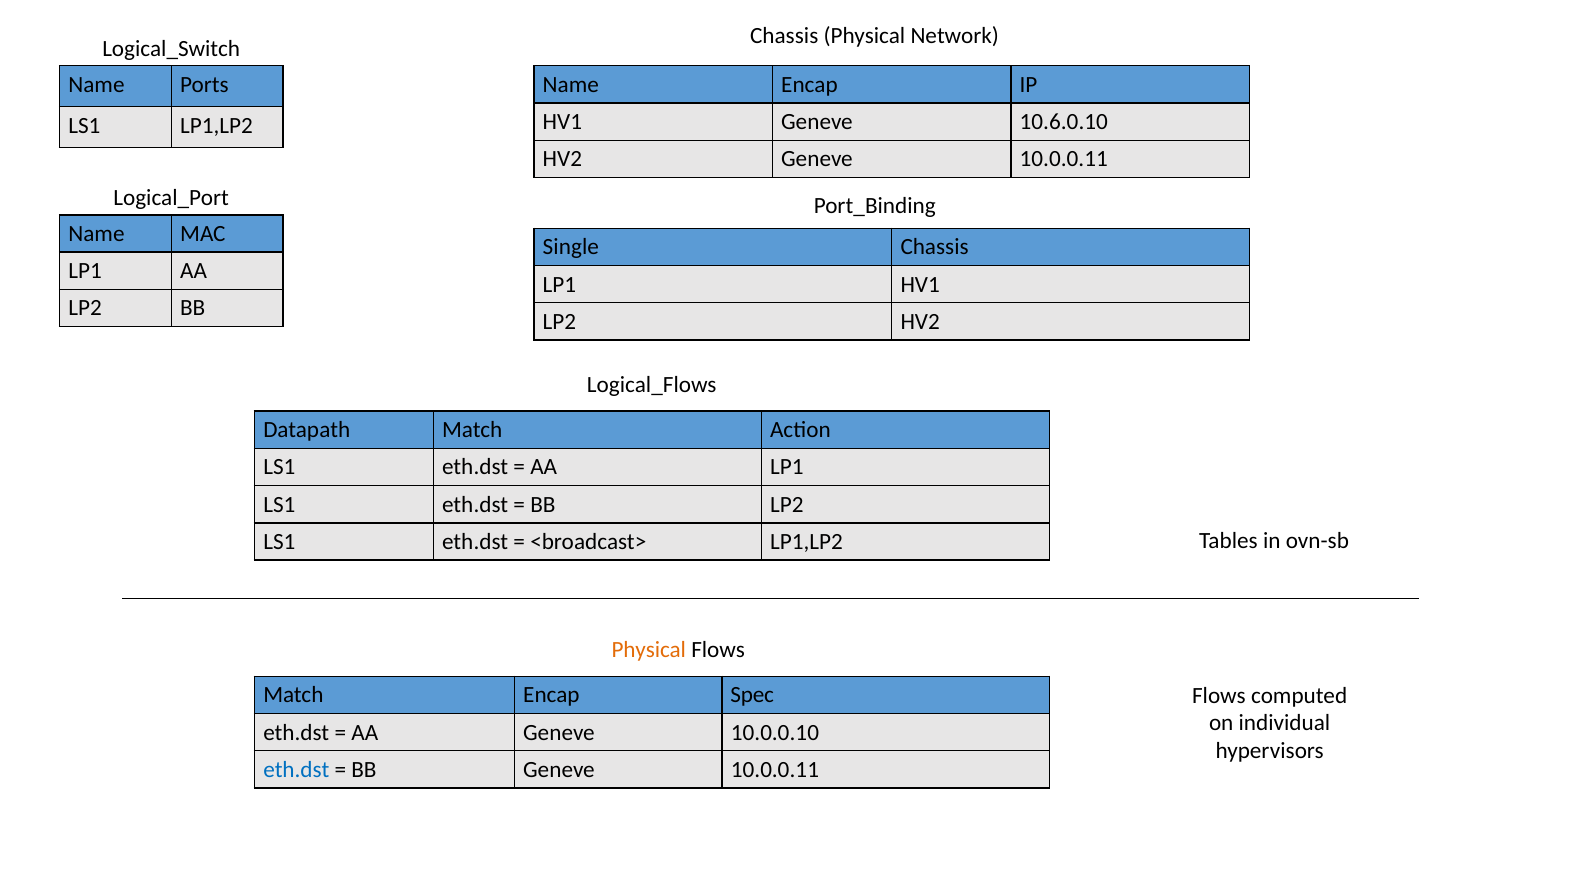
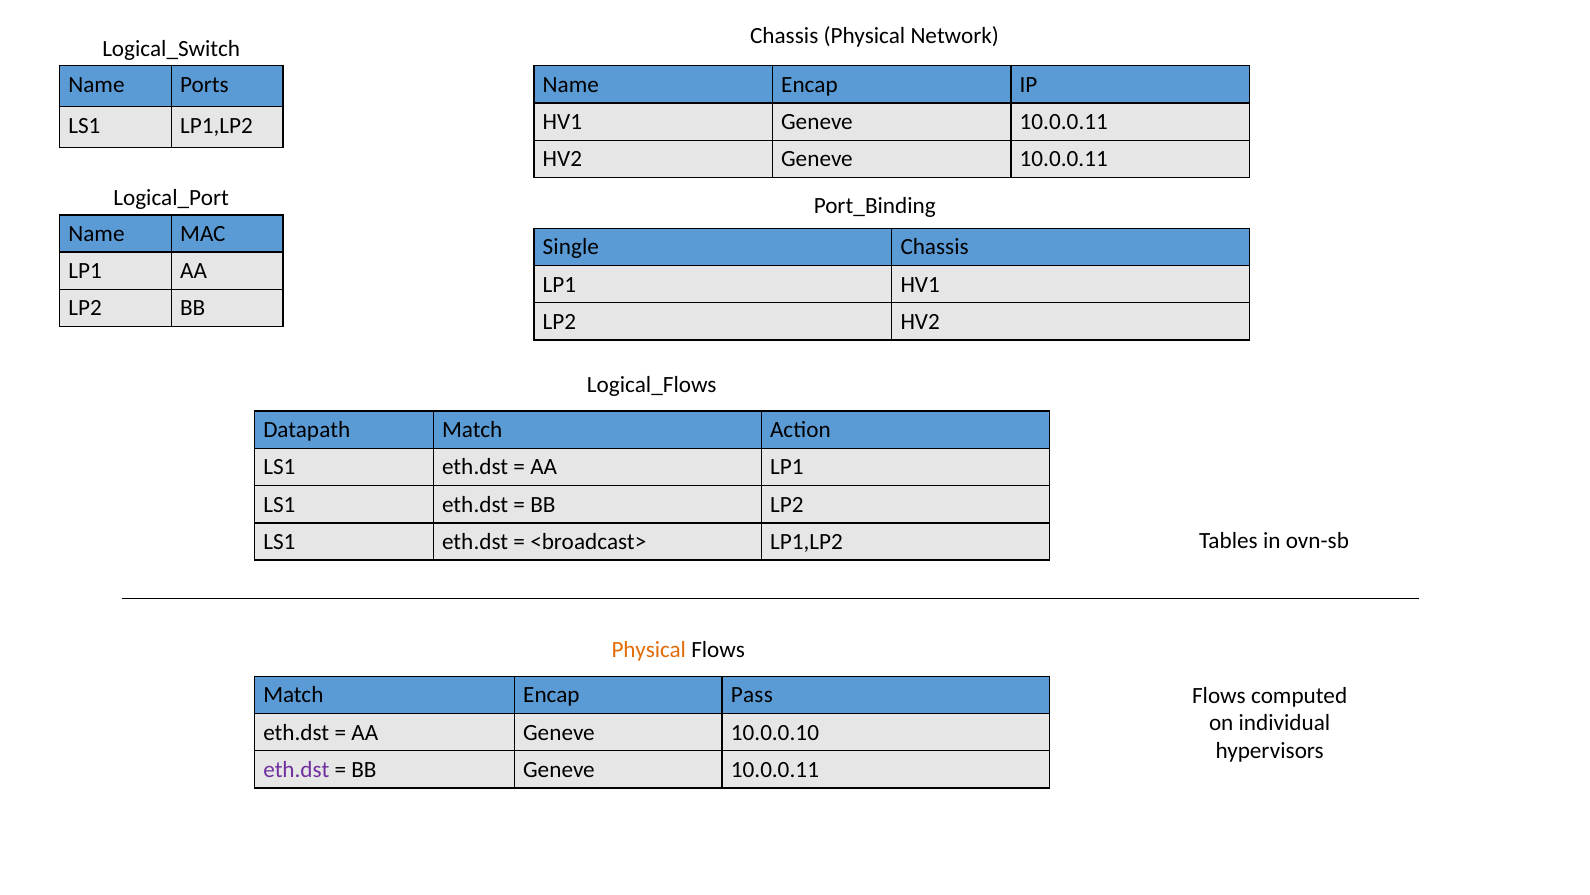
HV1 Geneve 10.6.0.10: 10.6.0.10 -> 10.0.0.11 (1064, 122)
Spec: Spec -> Pass (752, 695)
eth.dst colour: blue -> purple (296, 769)
